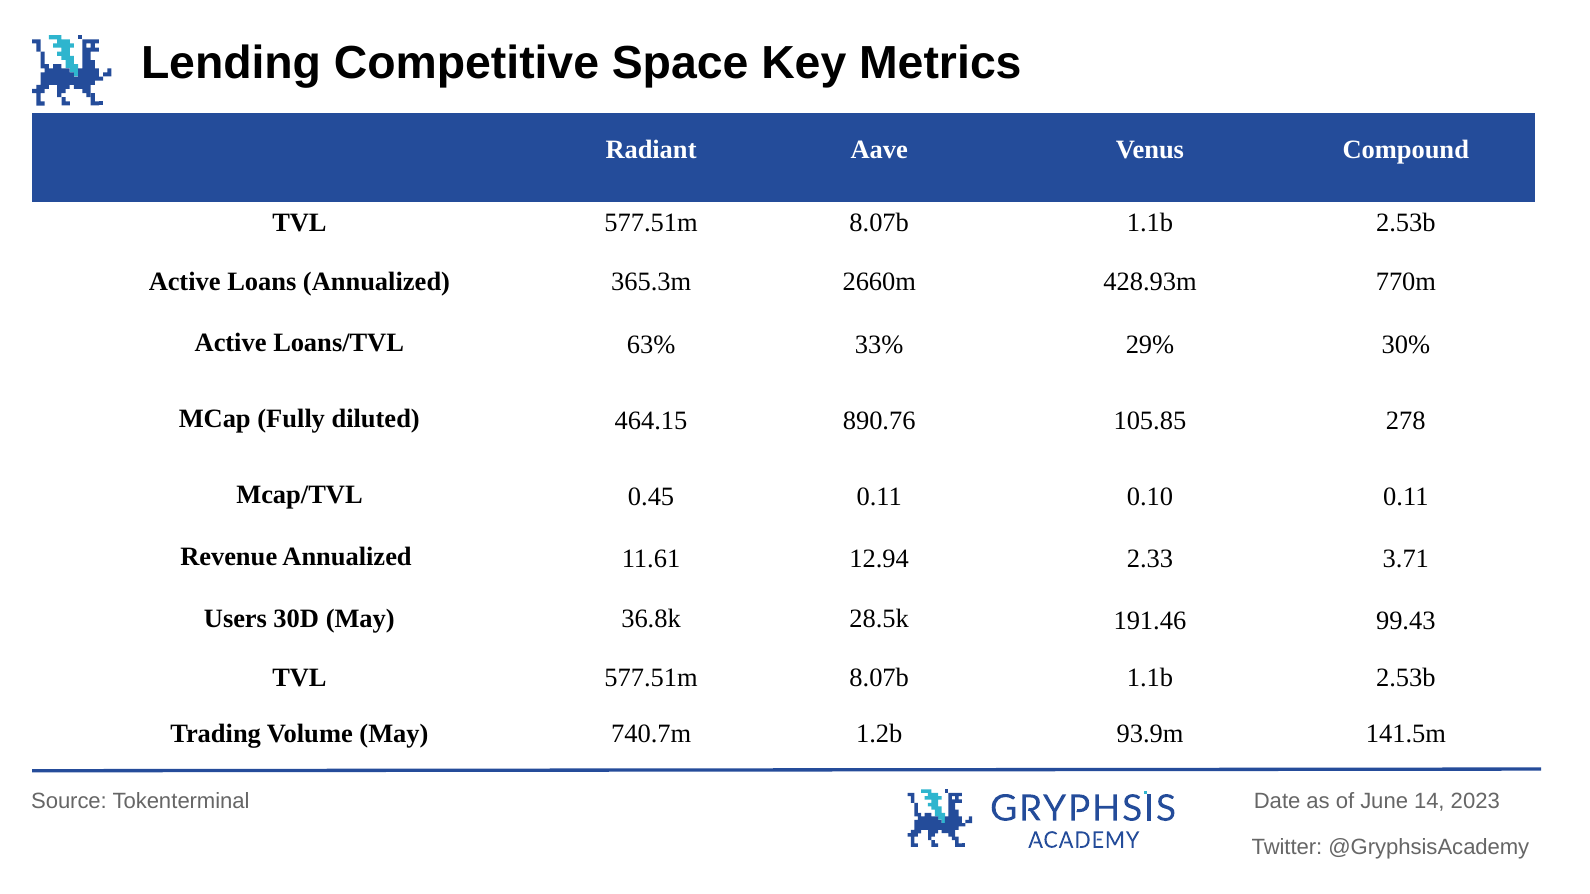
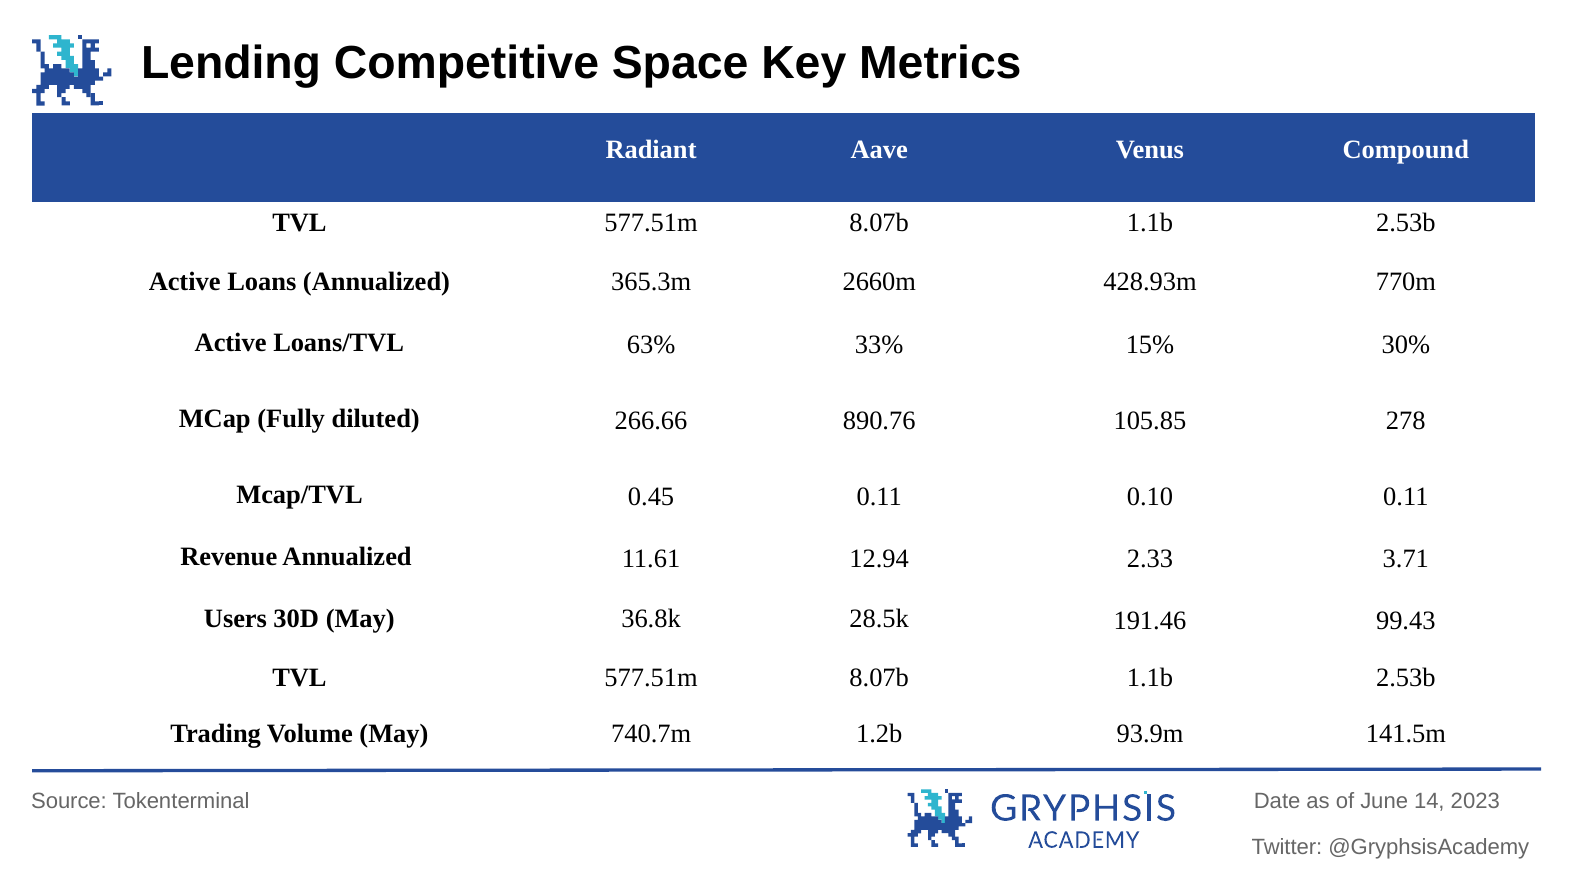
29%: 29% -> 15% (1150, 345)
464.15: 464.15 -> 266.66 (651, 421)
